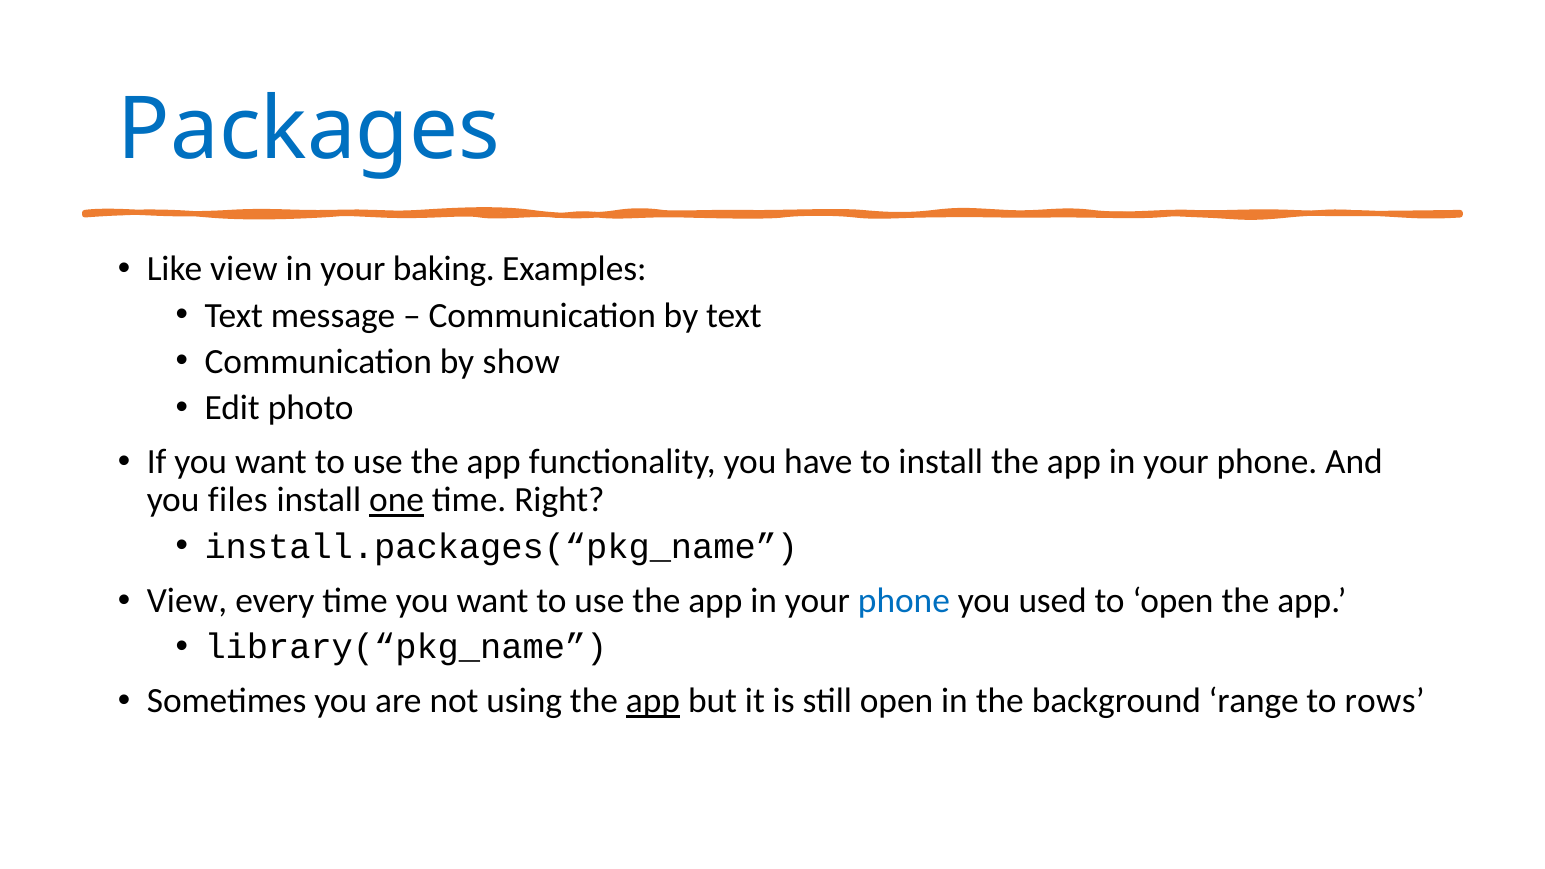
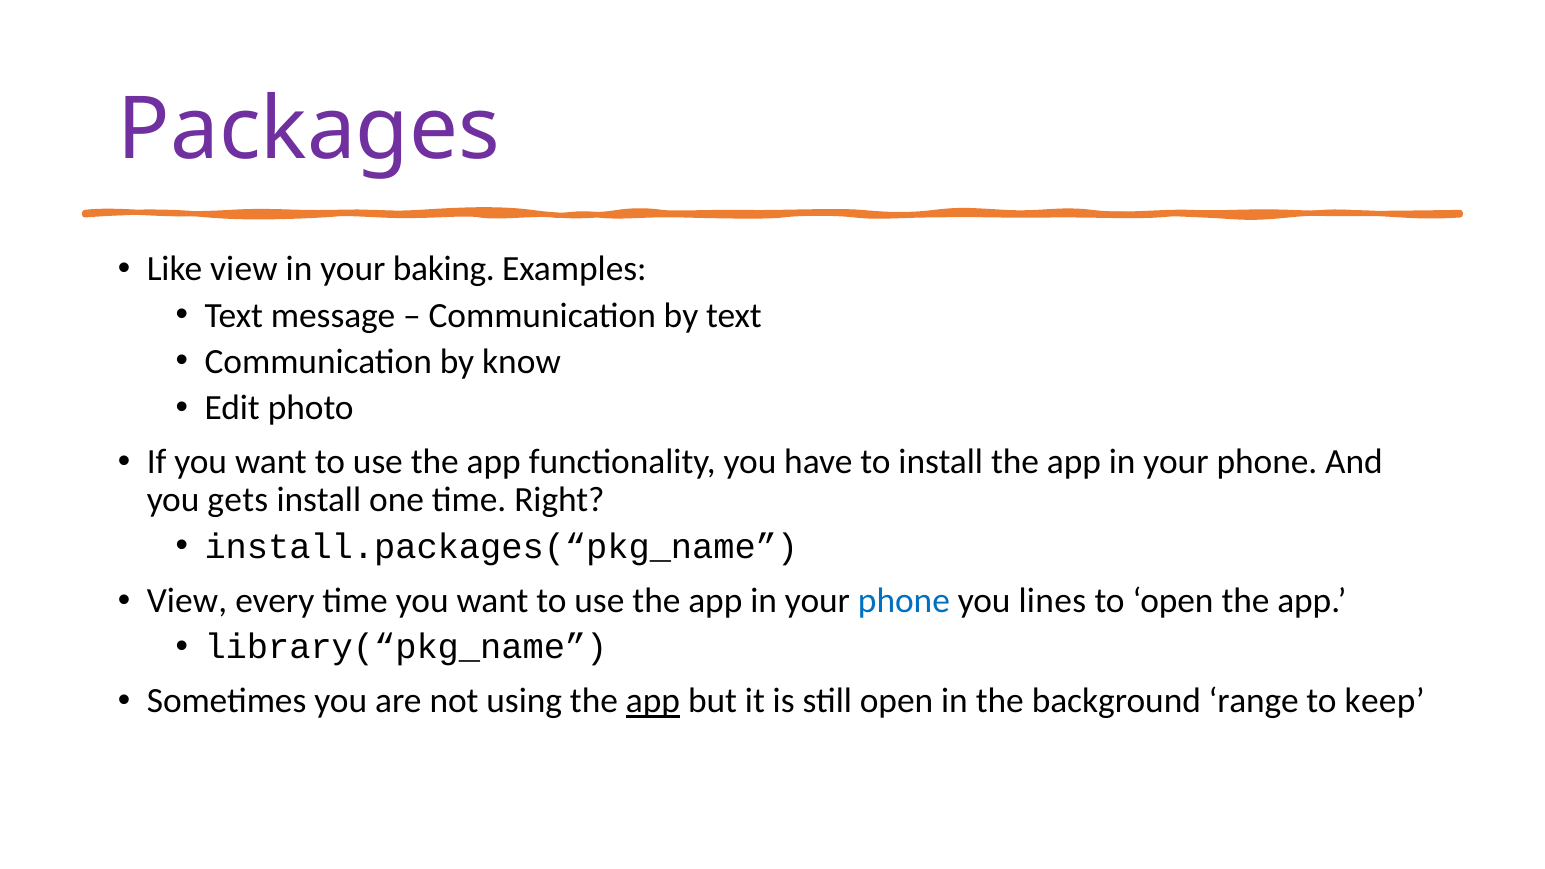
Packages colour: blue -> purple (309, 130)
show: show -> know (521, 362)
files: files -> gets (238, 500)
one underline: present -> none (397, 500)
used: used -> lines (1052, 601)
rows: rows -> keep (1385, 701)
